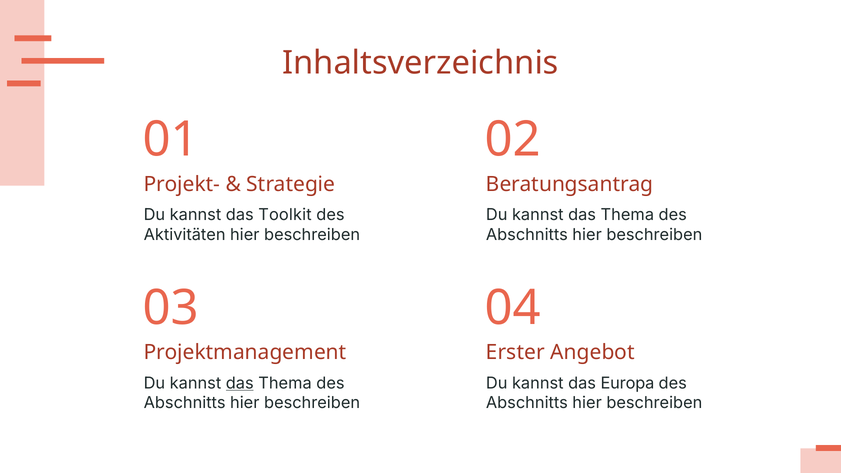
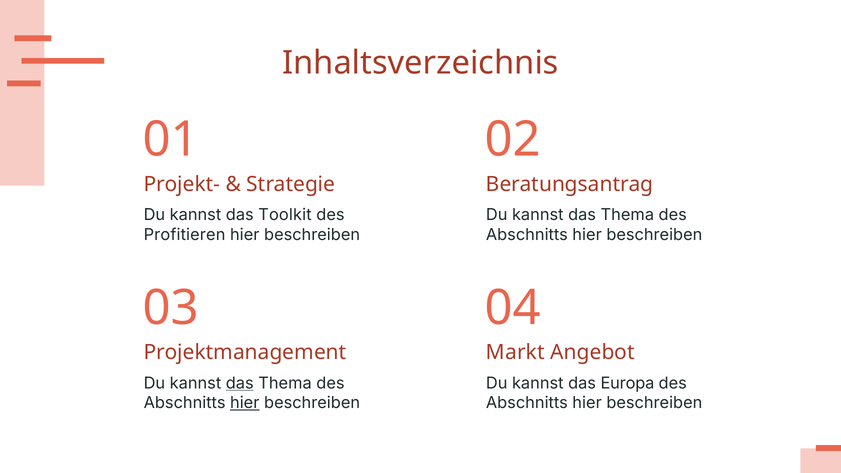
Aktivitäten: Aktivitäten -> Profitieren (185, 235)
Erster: Erster -> Markt (515, 352)
hier underline: none -> present (245, 403)
